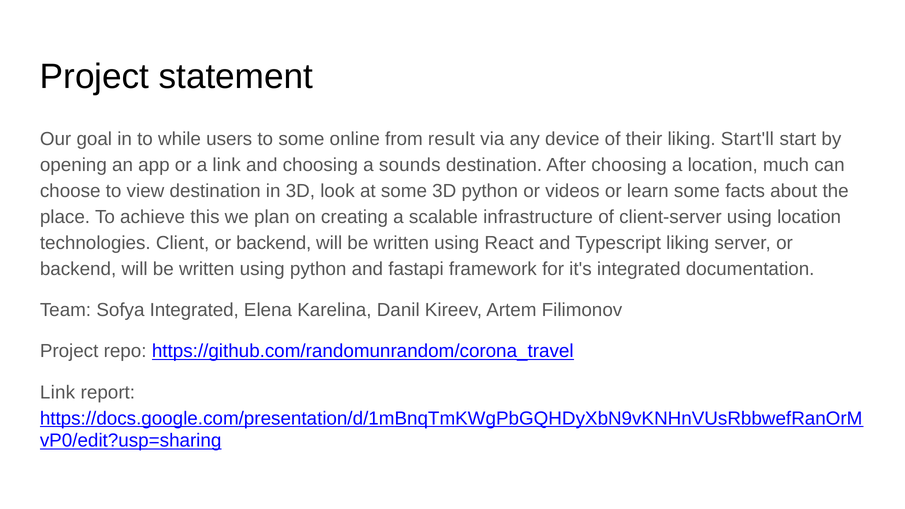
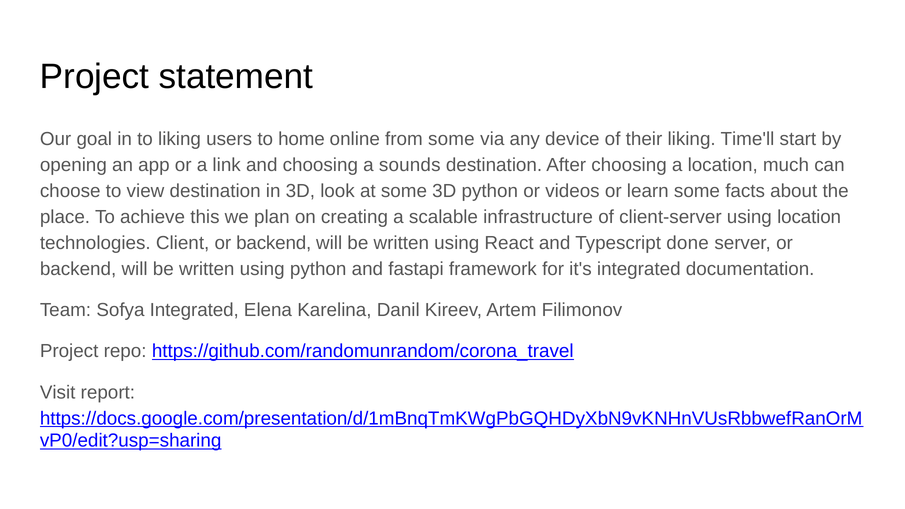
to while: while -> liking (180, 139)
to some: some -> home (301, 139)
from result: result -> some (451, 139)
Start'll: Start'll -> Time'll (747, 139)
Typescript liking: liking -> done (688, 243)
Link: Link -> Visit (58, 392)
